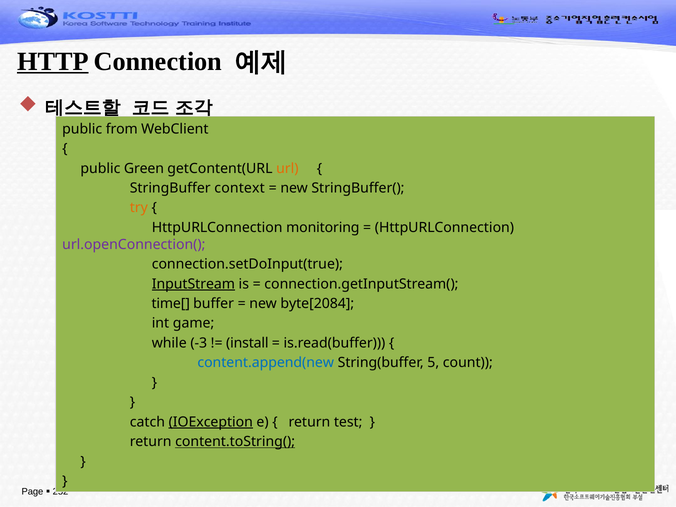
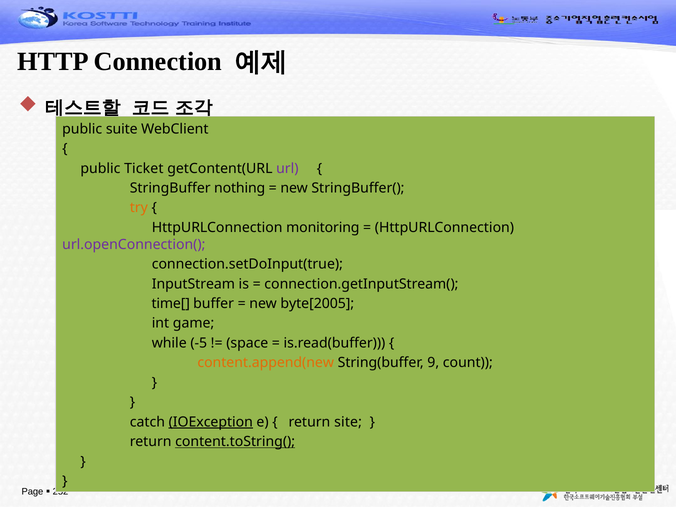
HTTP underline: present -> none (53, 62)
from: from -> suite (122, 129)
Green: Green -> Ticket (144, 168)
url colour: orange -> purple (287, 168)
context: context -> nothing (240, 188)
InputStream underline: present -> none (193, 284)
byte[2084: byte[2084 -> byte[2005 (317, 304)
-3: -3 -> -5 (199, 343)
install: install -> space (247, 343)
content.append(new colour: blue -> orange (266, 363)
5: 5 -> 9 (433, 363)
test: test -> site (348, 422)
